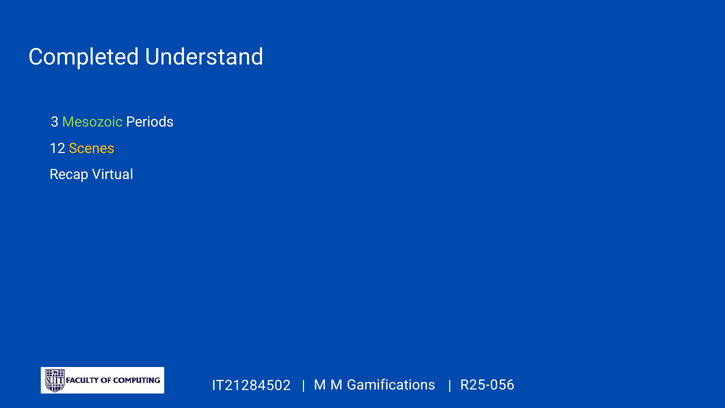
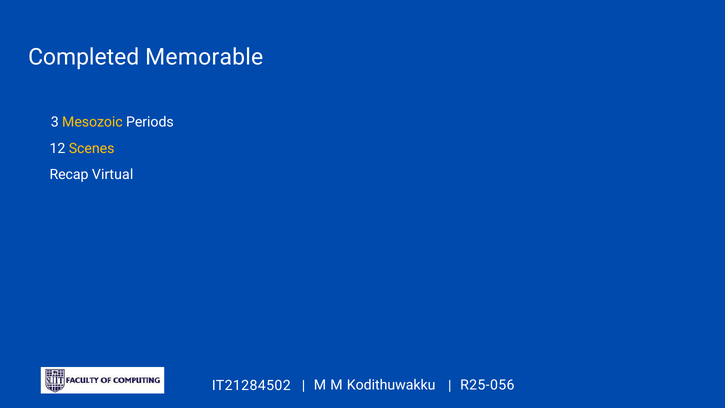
Understand: Understand -> Memorable (204, 57)
Mesozoic colour: light green -> yellow (92, 122)
Gamifications: Gamifications -> Kodithuwakku (391, 385)
